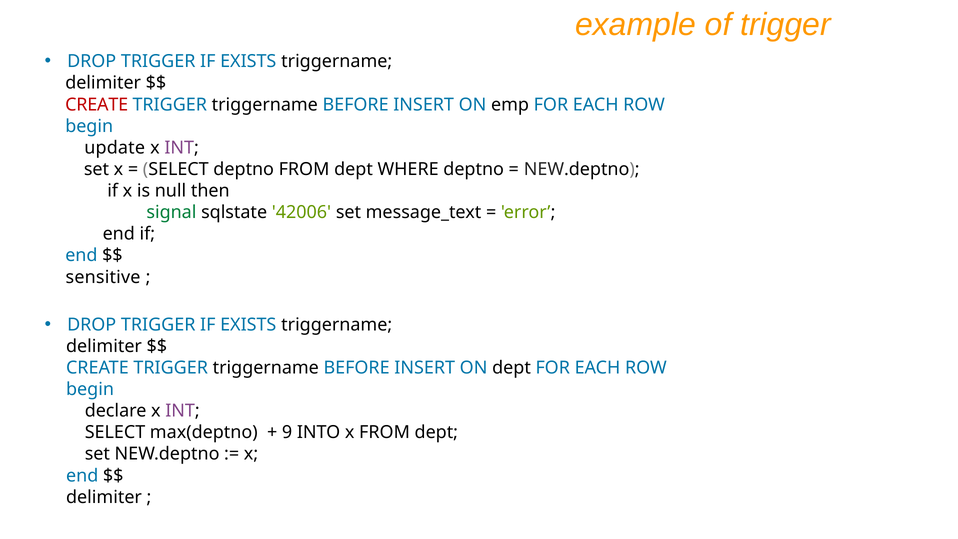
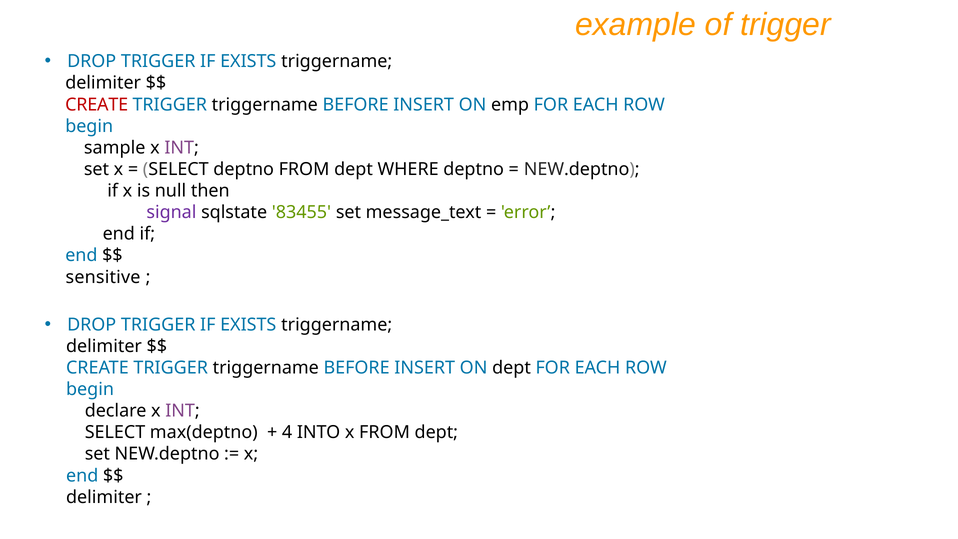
update: update -> sample (115, 148)
signal colour: green -> purple (171, 212)
42006: 42006 -> 83455 (301, 212)
9: 9 -> 4 (287, 432)
